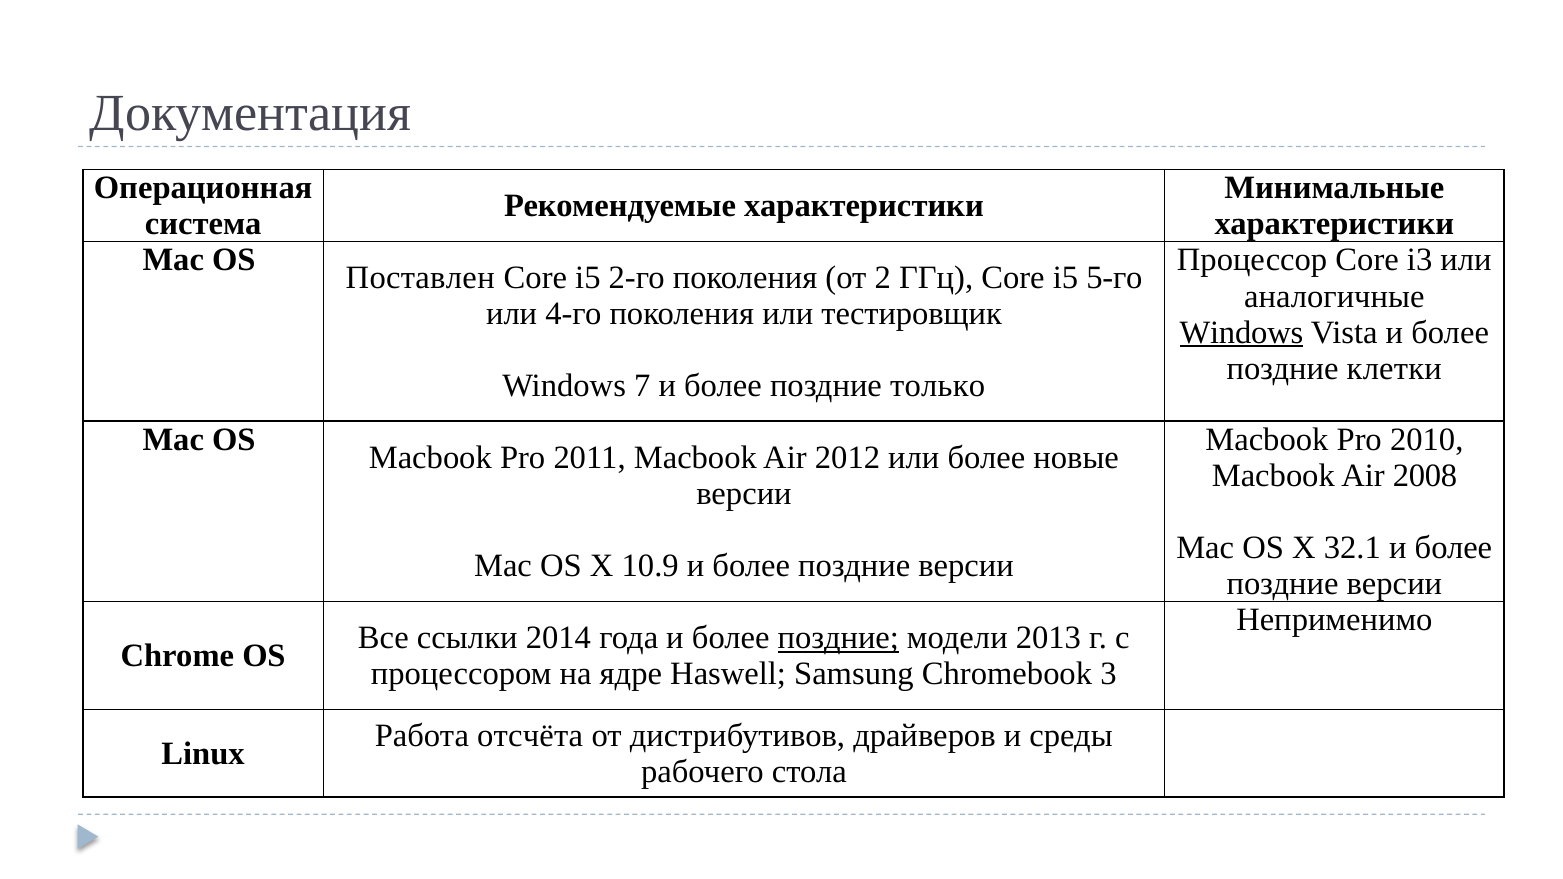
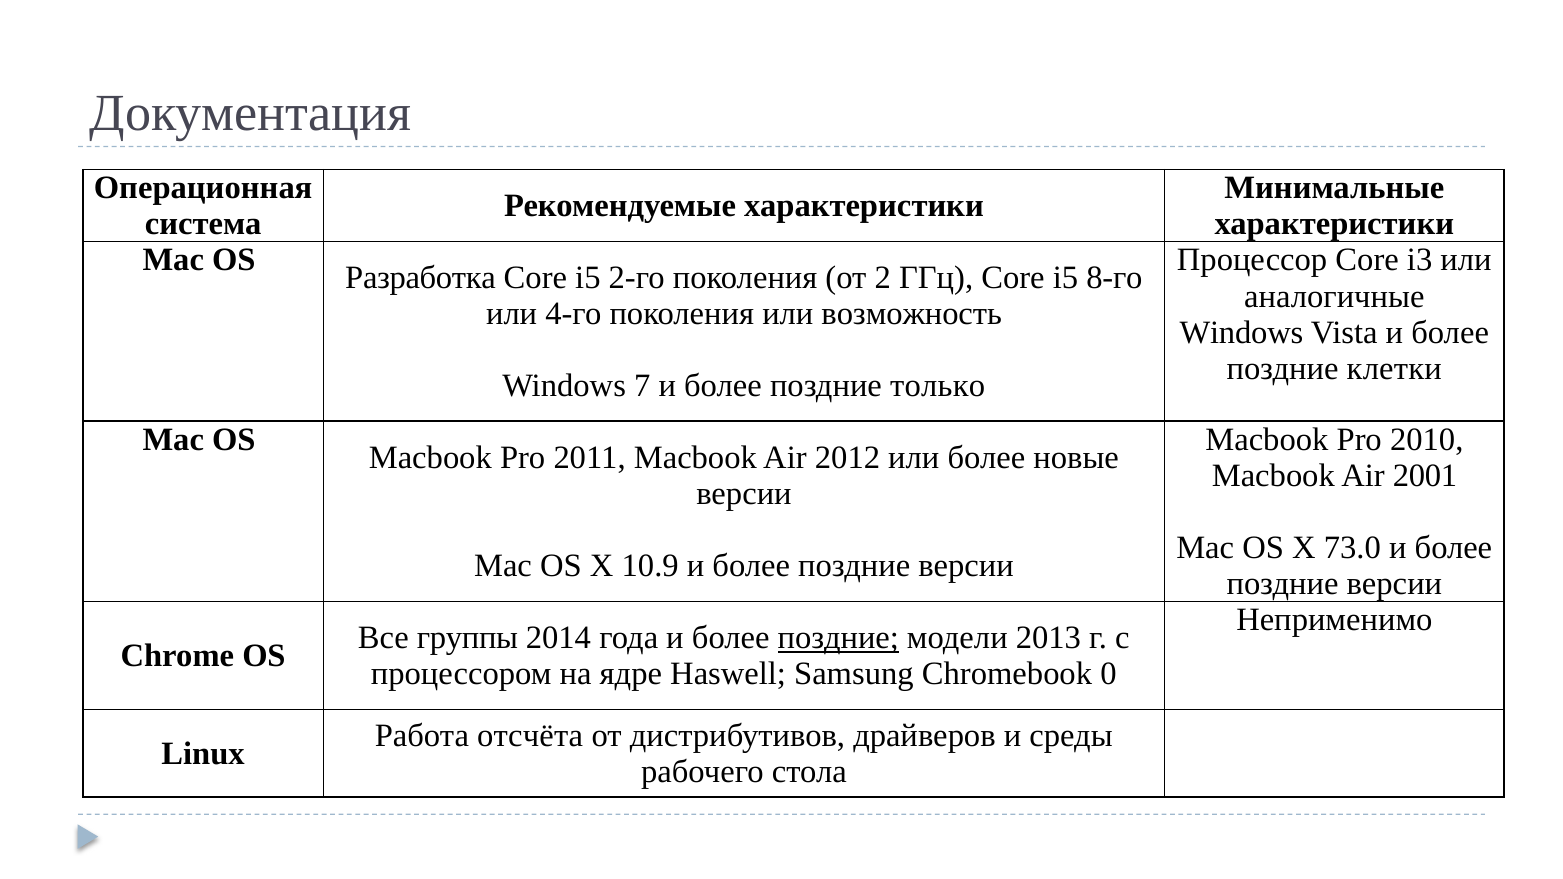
Поставлен: Поставлен -> Разработка (420, 278)
5-го: 5-го -> 8-го (1114, 278)
тестировщик: тестировщик -> возможность (912, 314)
Windows underline: present -> none (1241, 332)
2008: 2008 -> 2001 (1425, 476)
32.1: 32.1 -> 73.0 (1352, 548)
ссылки: ссылки -> группы (467, 638)
3: 3 -> 0 (1108, 674)
